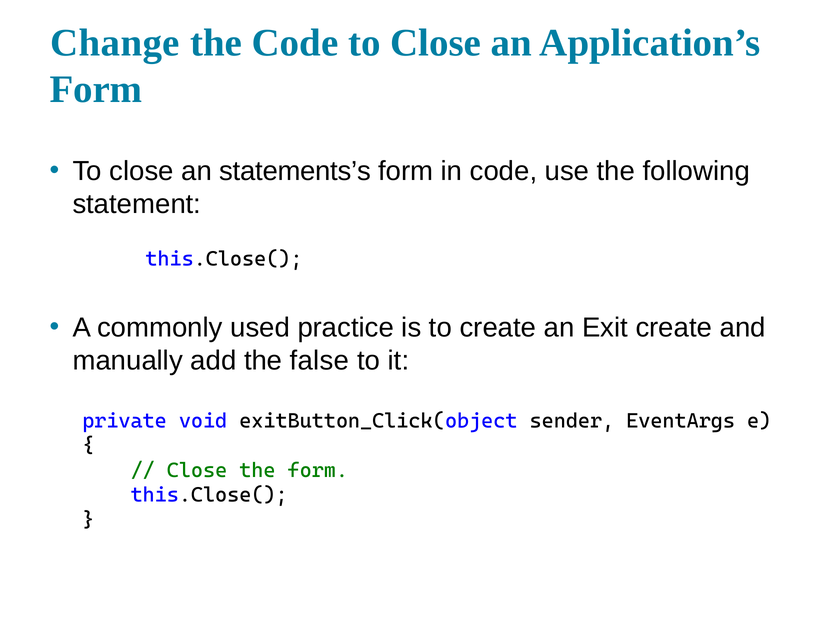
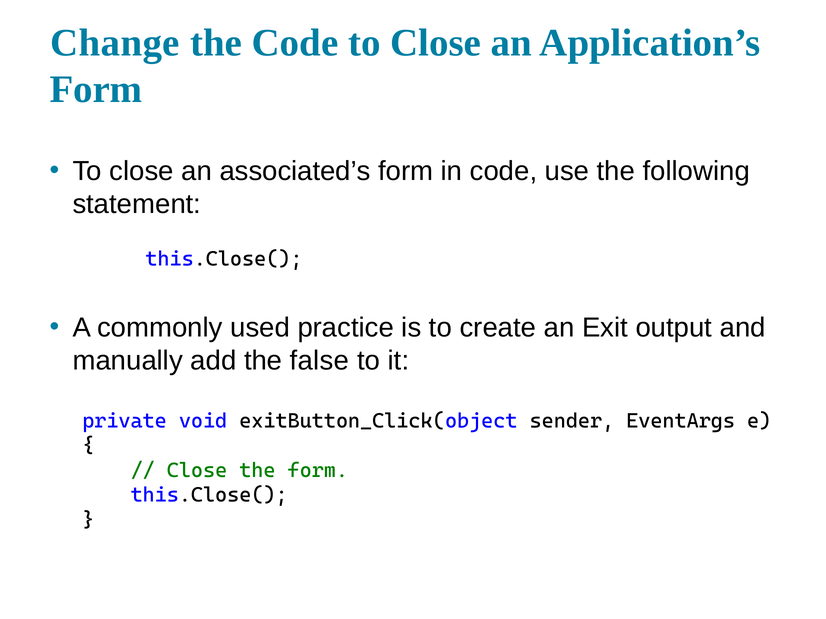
statements’s: statements’s -> associated’s (295, 171)
Exit create: create -> output (674, 328)
